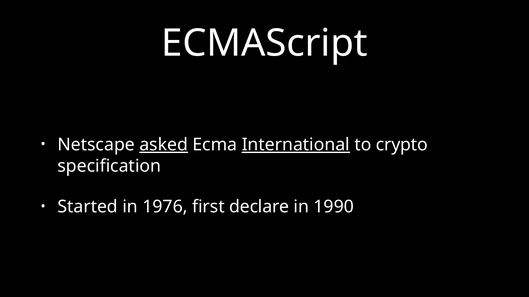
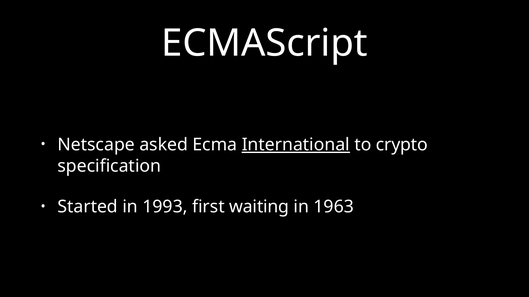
asked underline: present -> none (164, 145)
1976: 1976 -> 1993 (165, 207)
declare: declare -> waiting (259, 207)
1990: 1990 -> 1963 (334, 207)
